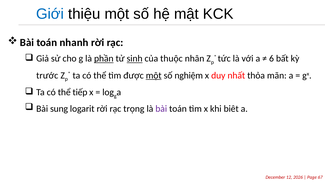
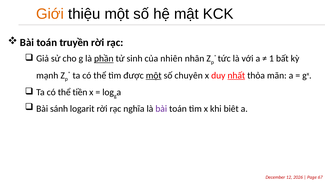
Giới colour: blue -> orange (50, 14)
nhanh: nhanh -> truyền (74, 43)
sinh underline: present -> none (135, 59)
thuộc: thuộc -> nhiên (171, 59)
6: 6 -> 1 (271, 59)
trước: trước -> mạnh (47, 75)
nghiệm: nghiệm -> chuyên (189, 75)
nhất underline: none -> present (236, 75)
tiếp: tiếp -> tiền (80, 92)
sung: sung -> sánh (59, 109)
trọng: trọng -> nghĩa (134, 109)
